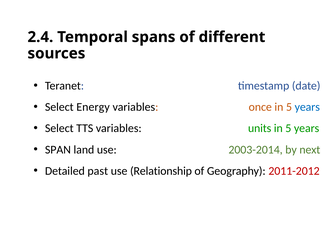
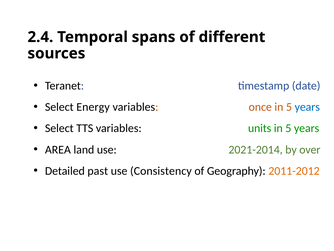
SPAN: SPAN -> AREA (58, 149)
2003-2014: 2003-2014 -> 2021-2014 (256, 149)
next: next -> over (310, 149)
Relationship: Relationship -> Consistency (161, 171)
2011-2012 colour: red -> orange (294, 171)
